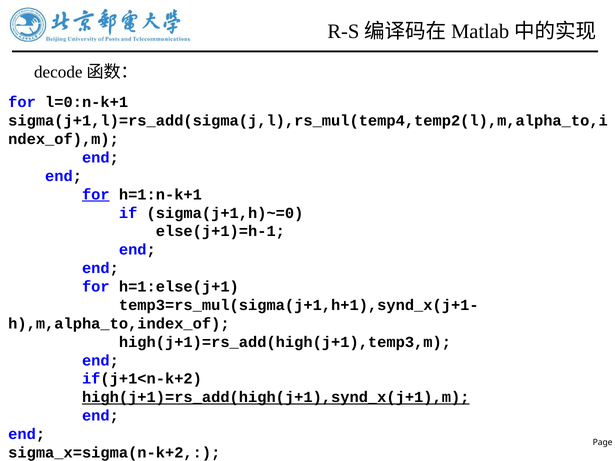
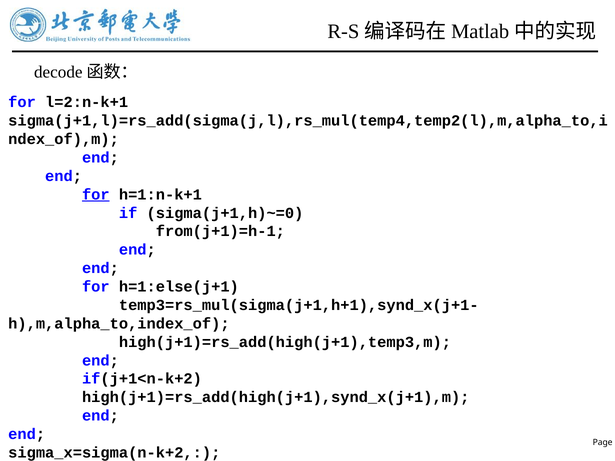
l=0:n-k+1: l=0:n-k+1 -> l=2:n-k+1 (87, 102)
else(j+1)=h-1: else(j+1)=h-1 -> from(j+1)=h-1 (220, 232)
high(j+1)=rs_add(high(j+1),synd_x(j+1),m underline: present -> none (276, 398)
